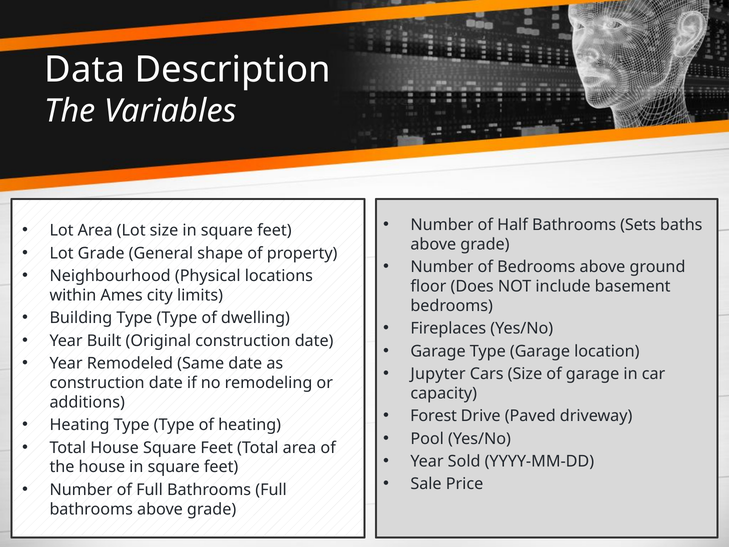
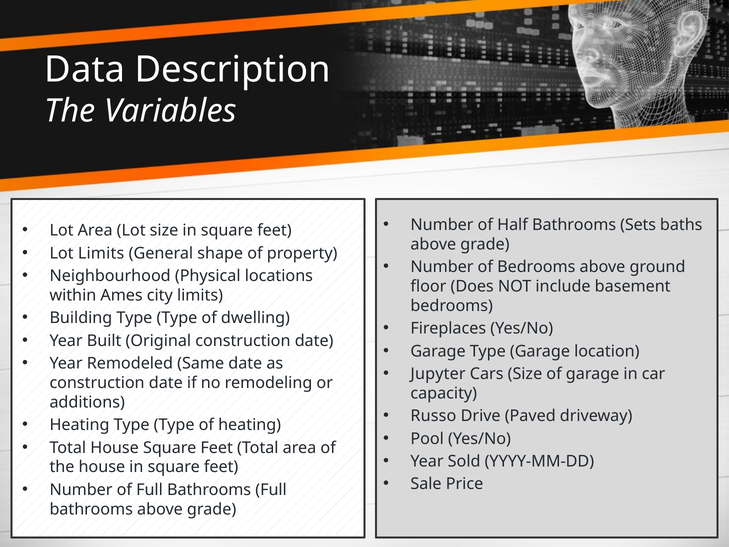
Lot Grade: Grade -> Limits (101, 253)
Forest: Forest -> Russo (433, 416)
